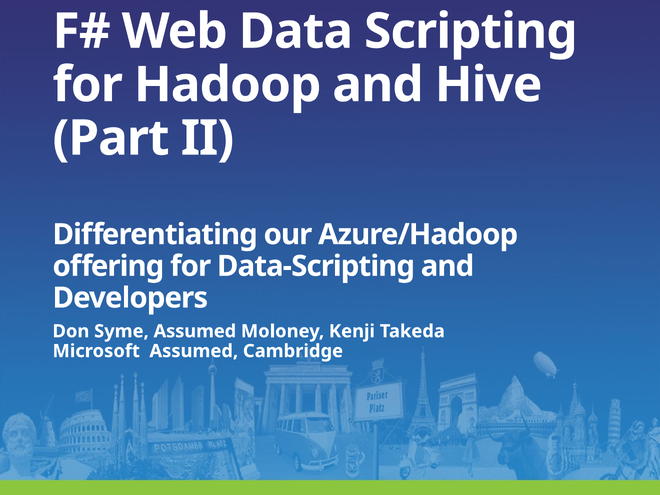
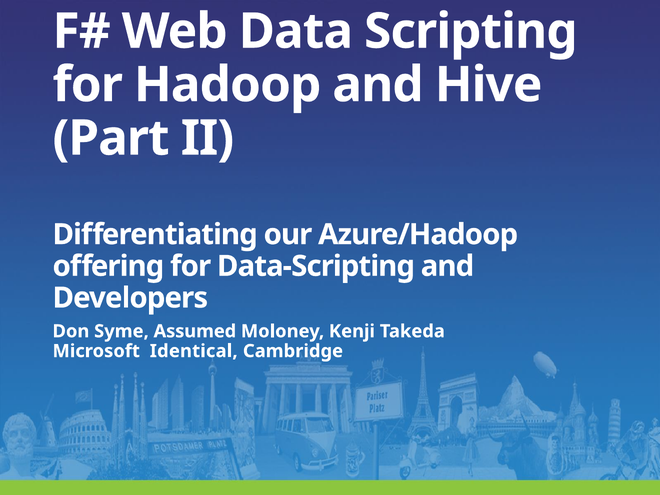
Microsoft Assumed: Assumed -> Identical (194, 351)
